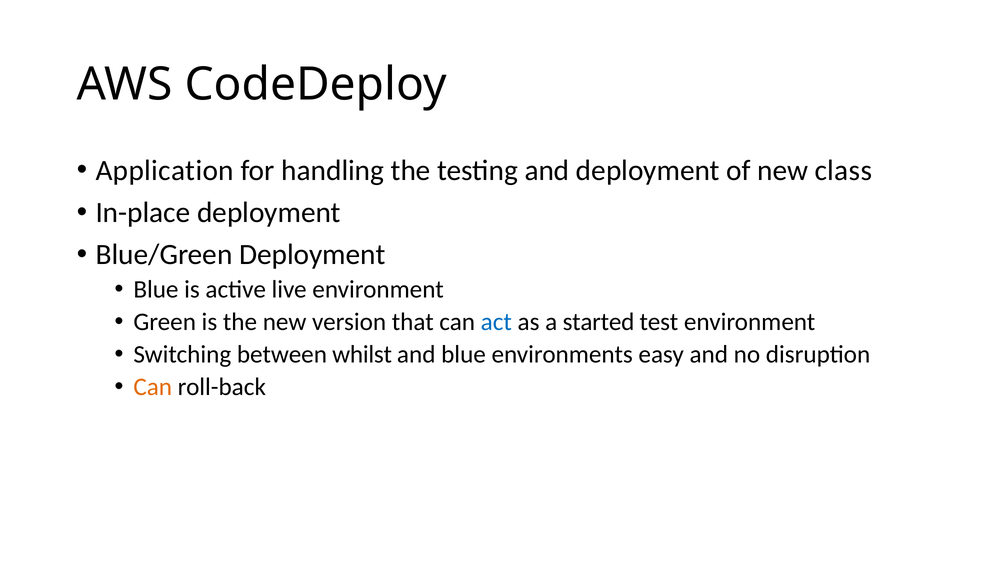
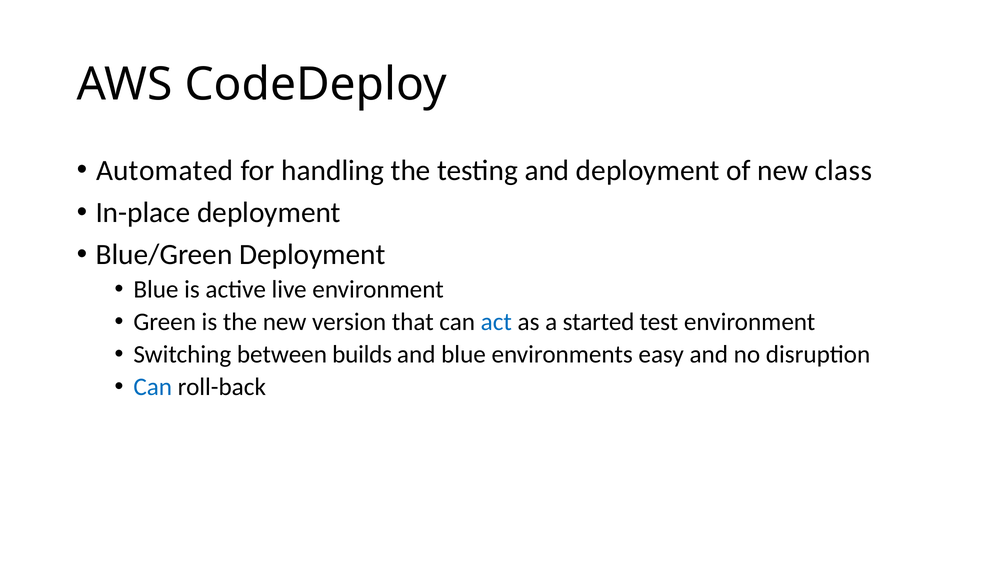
Application: Application -> Automated (165, 170)
whilst: whilst -> builds (362, 354)
Can colour: orange -> blue (153, 386)
